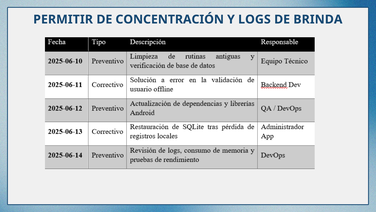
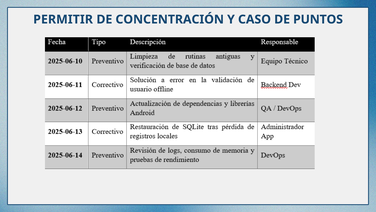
LOGS: LOGS -> CASO (254, 19)
BRINDA: BRINDA -> PUNTOS (318, 19)
